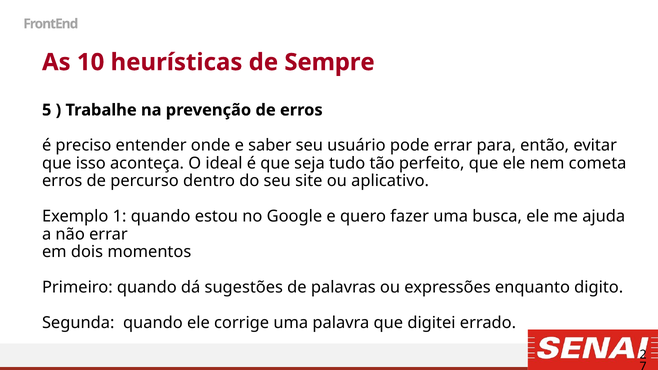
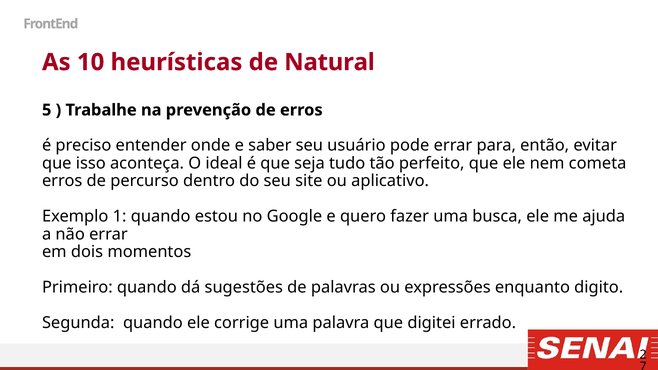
Sempre: Sempre -> Natural (330, 62)
